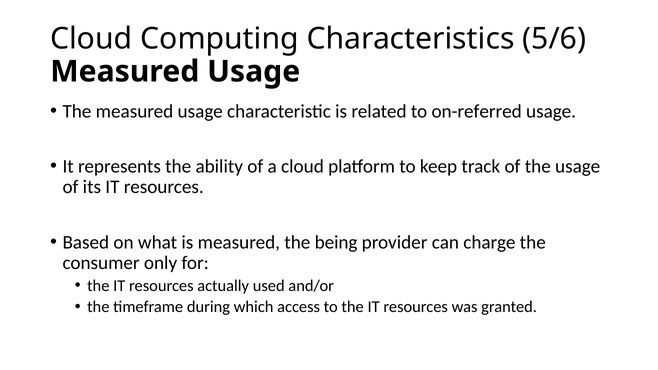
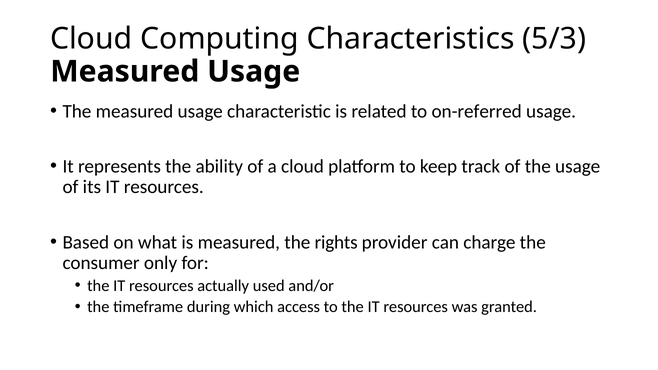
5/6: 5/6 -> 5/3 (554, 39)
being: being -> rights (336, 242)
